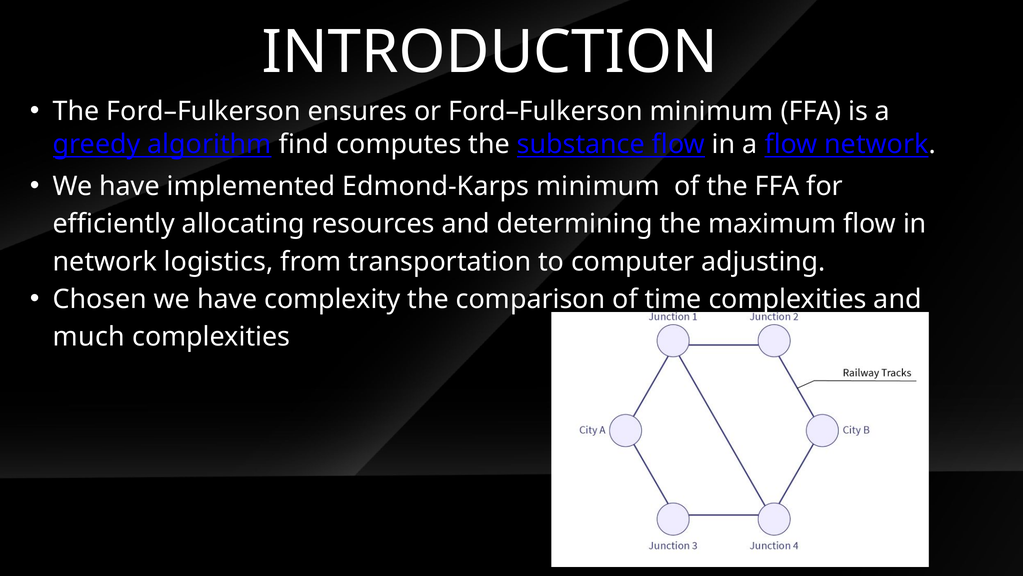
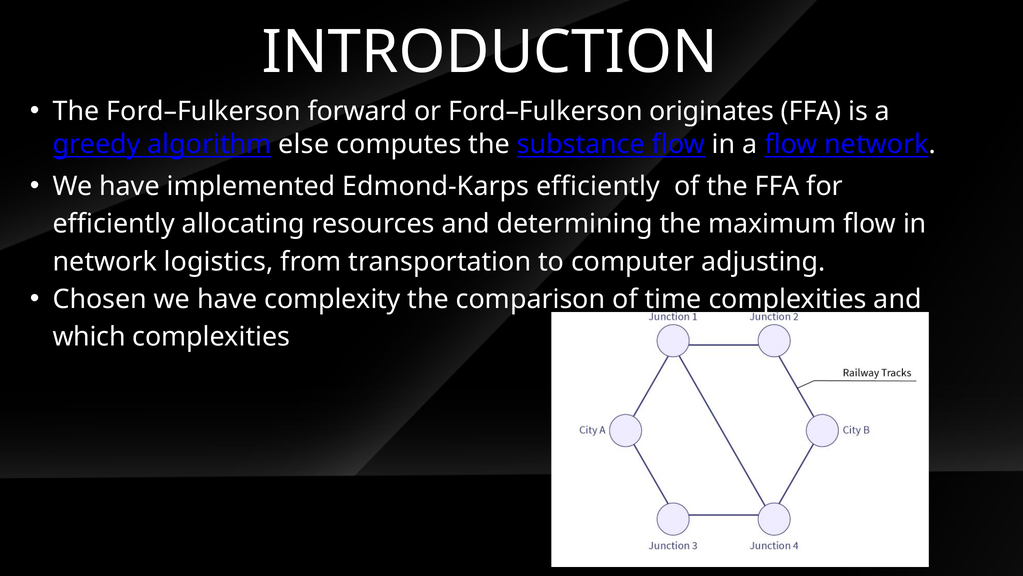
ensures: ensures -> forward (357, 111)
Ford–Fulkerson minimum: minimum -> originates (712, 111)
find: find -> else (304, 144)
Edmond-Karps minimum: minimum -> efficiently (598, 186)
much: much -> which (89, 337)
